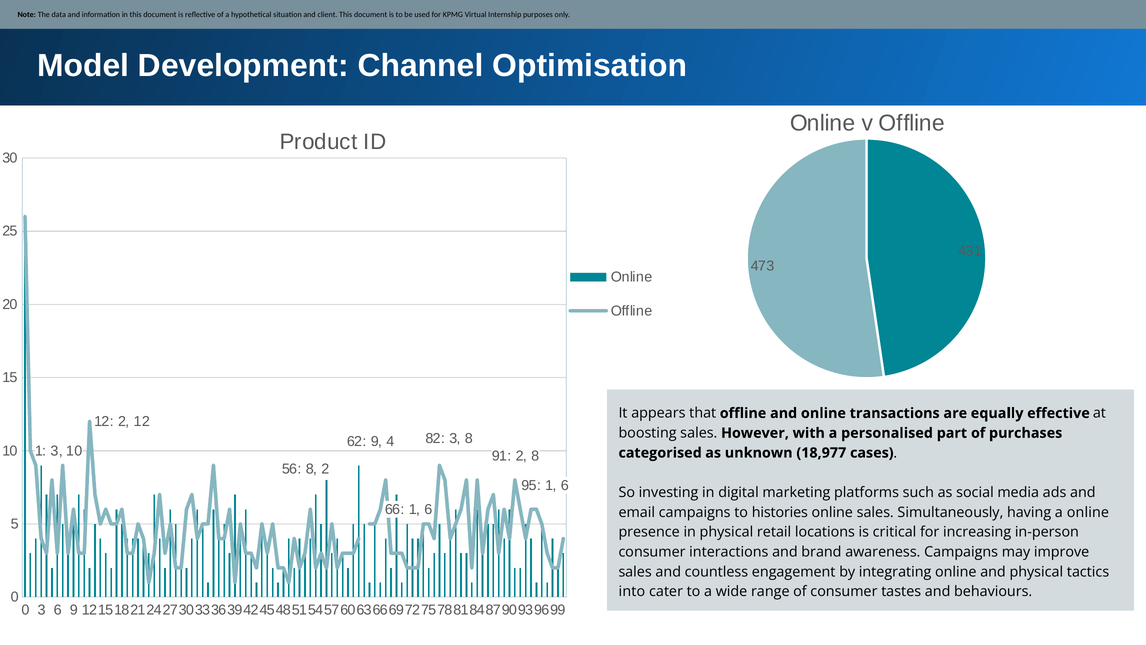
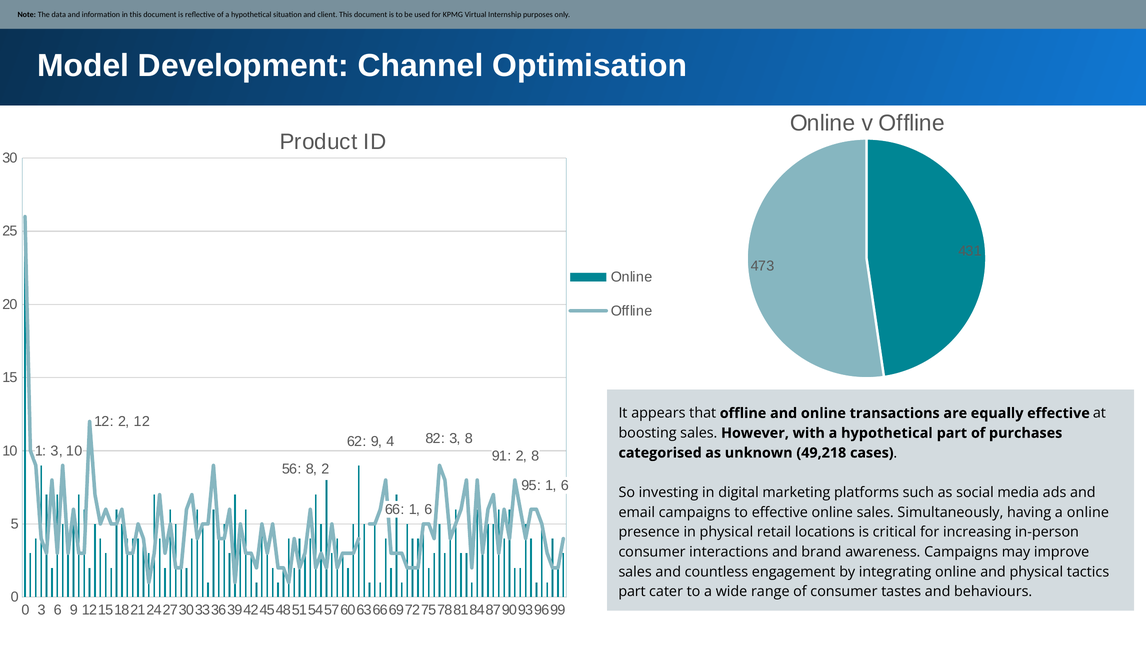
with a personalised: personalised -> hypothetical (887, 433)
18,977: 18,977 -> 49,218 (821, 453)
to histories: histories -> effective (780, 512)
into: into -> part (632, 591)
